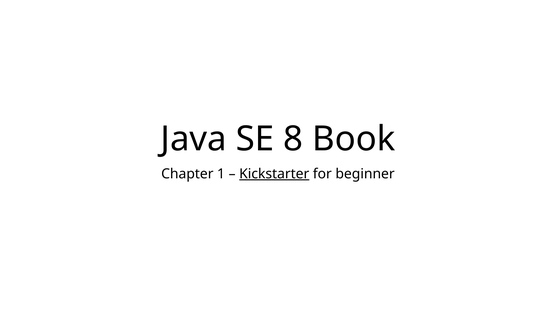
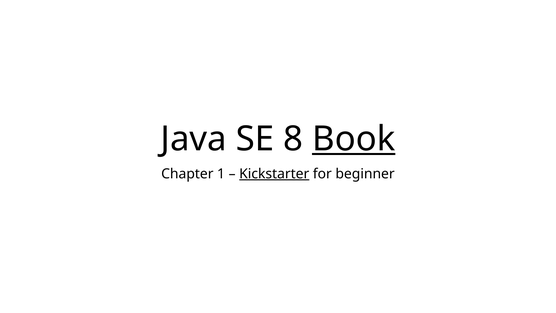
Book underline: none -> present (354, 139)
